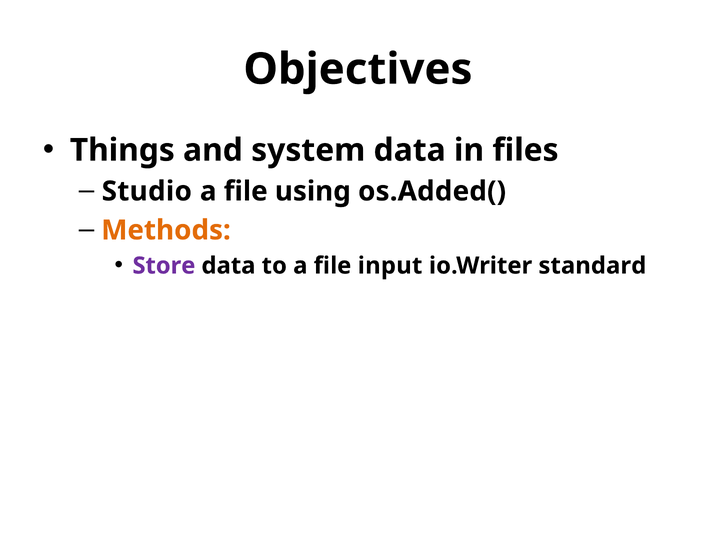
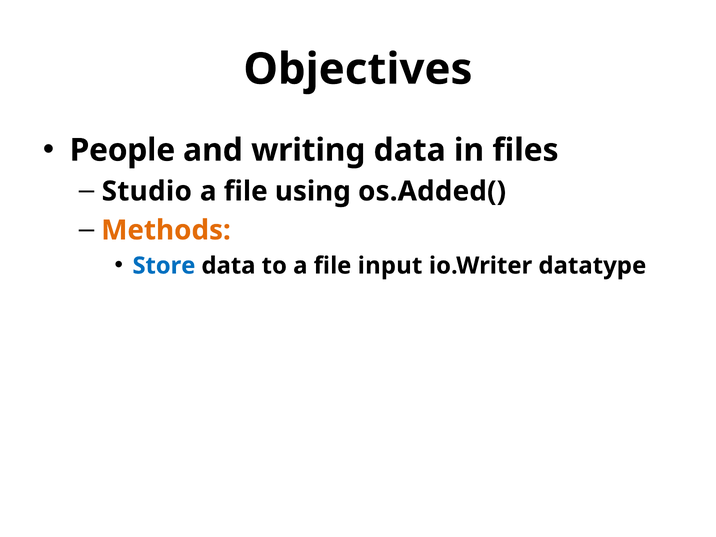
Things: Things -> People (122, 150)
system: system -> writing (308, 150)
Store colour: purple -> blue (164, 266)
standard: standard -> datatype (592, 266)
